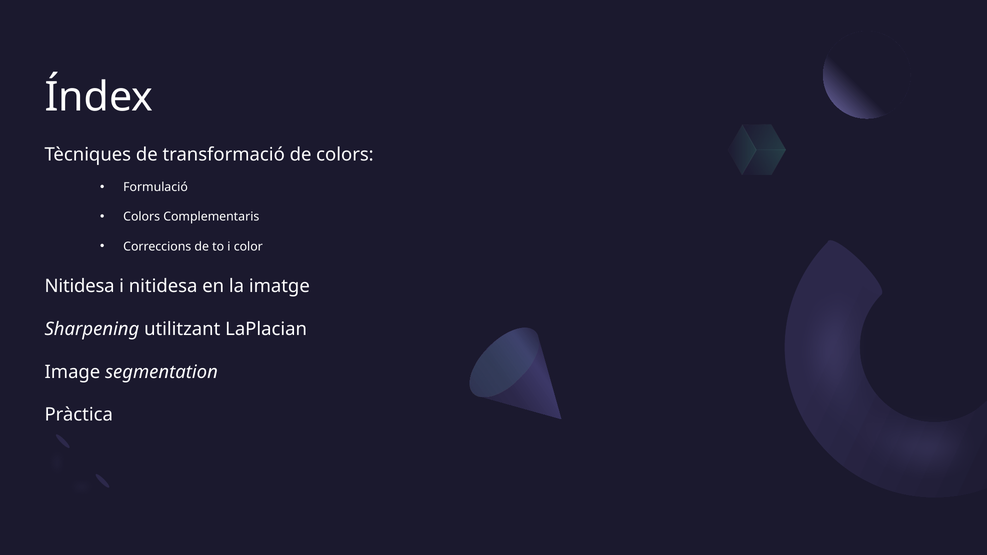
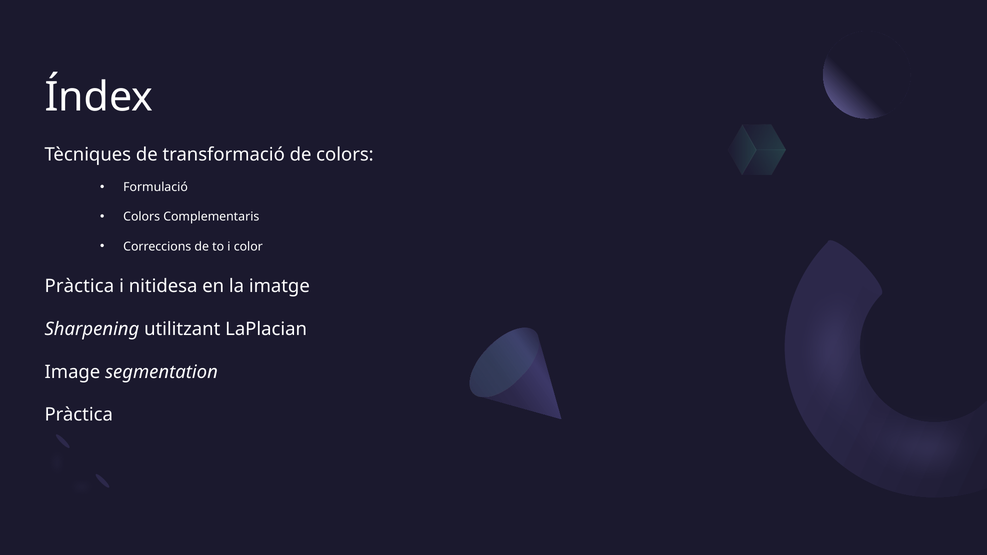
Nitidesa: Nitidesa -> Pràctica (79, 286)
